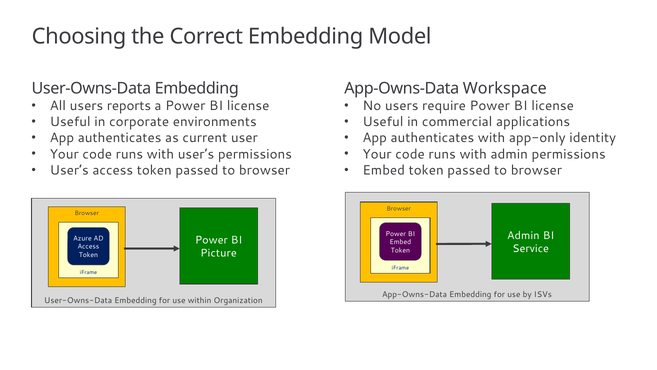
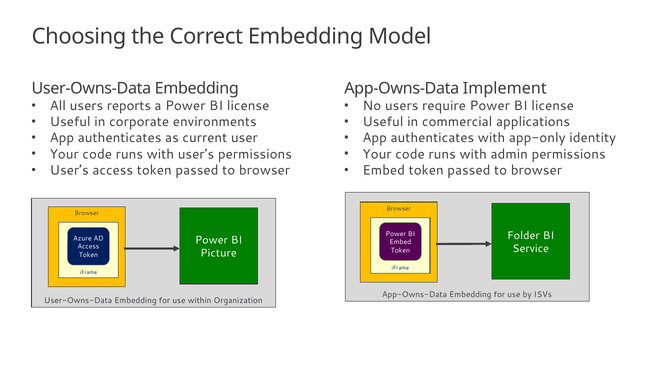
Workspace: Workspace -> Implement (505, 88)
Admin: Admin -> Folder (523, 235)
